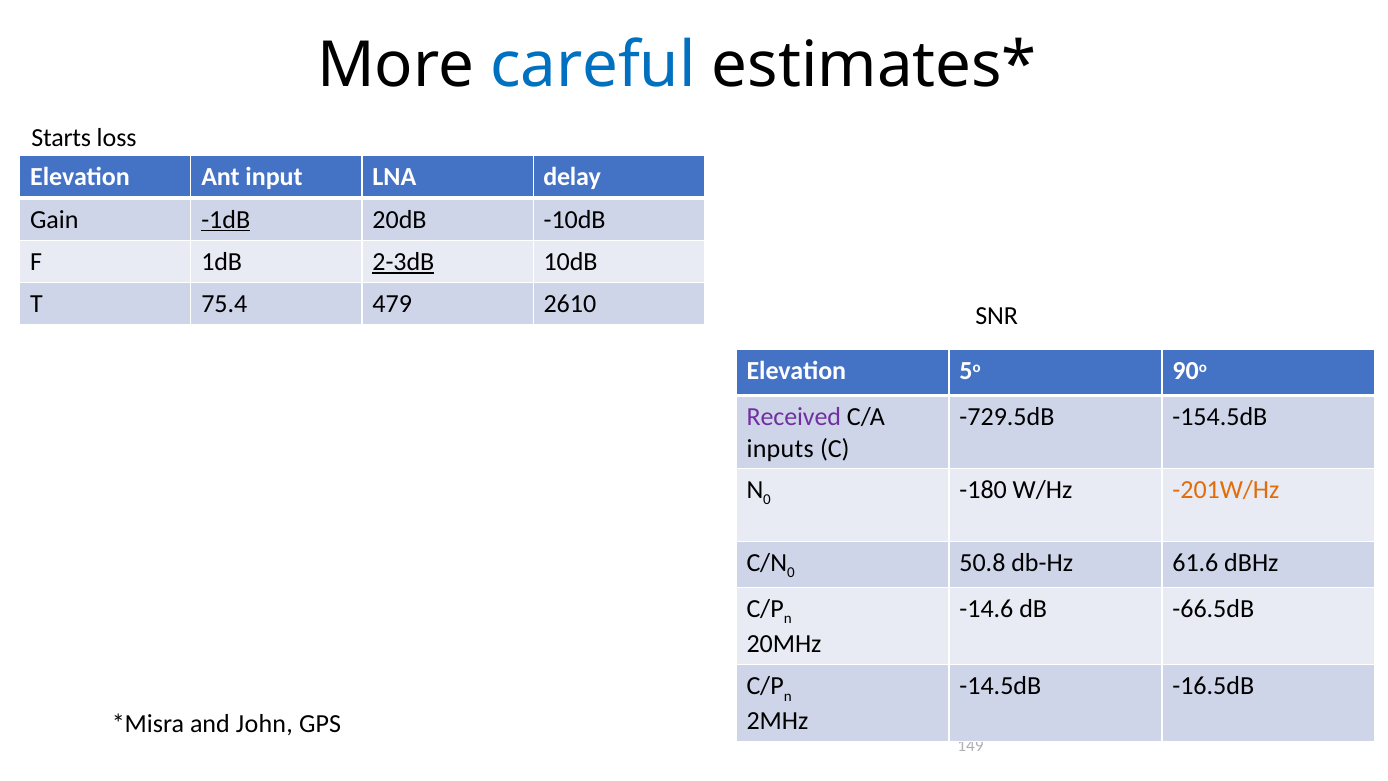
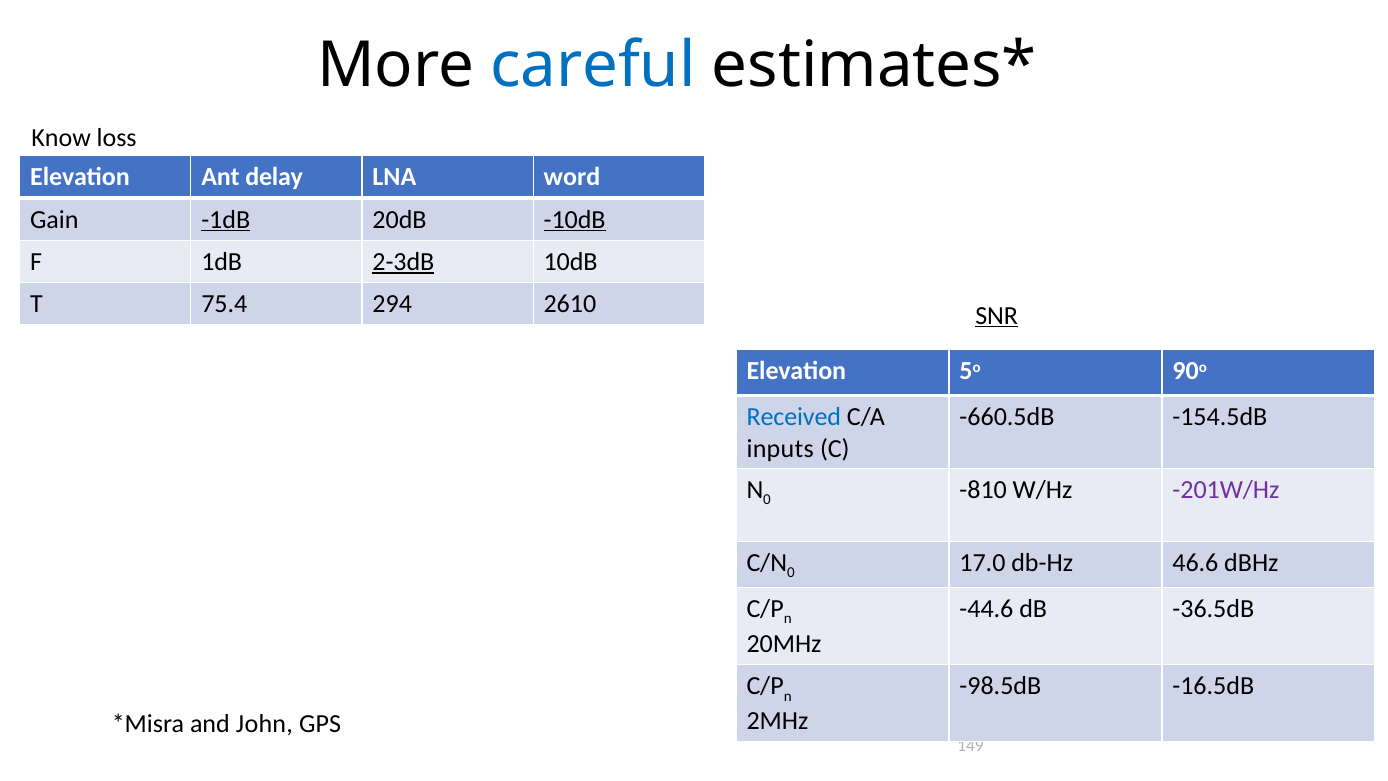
Starts: Starts -> Know (61, 138)
input: input -> delay (274, 177)
delay: delay -> word (572, 177)
-10dB underline: none -> present (575, 219)
479: 479 -> 294 (392, 304)
SNR underline: none -> present (997, 315)
Received colour: purple -> blue (794, 417)
-729.5dB: -729.5dB -> -660.5dB (1007, 417)
-180: -180 -> -810 (983, 490)
-201W/Hz colour: orange -> purple (1226, 490)
50.8: 50.8 -> 17.0 (982, 563)
61.6: 61.6 -> 46.6 (1195, 563)
-14.6: -14.6 -> -44.6 (986, 609)
-66.5dB: -66.5dB -> -36.5dB (1213, 609)
-14.5dB: -14.5dB -> -98.5dB (1000, 686)
